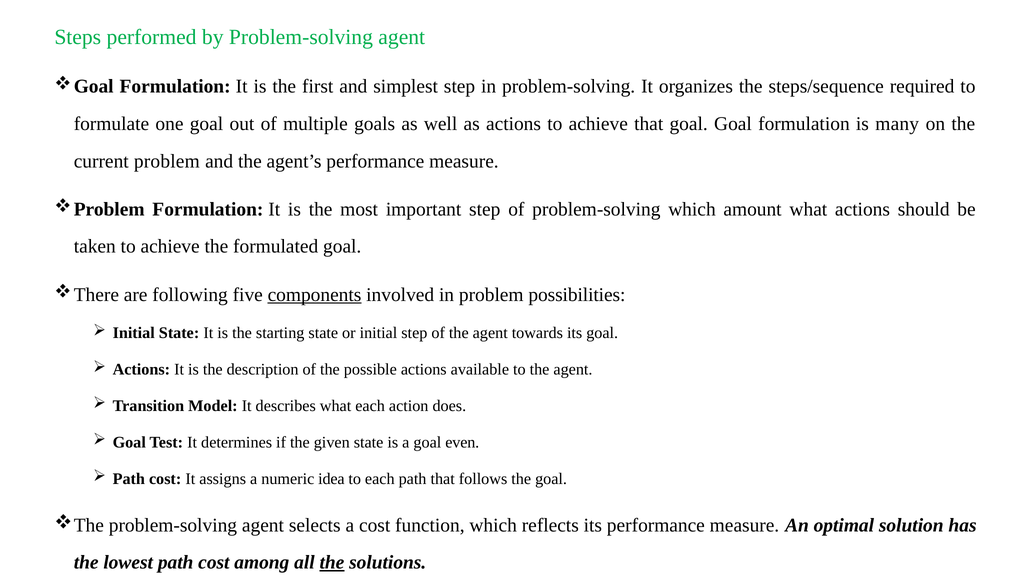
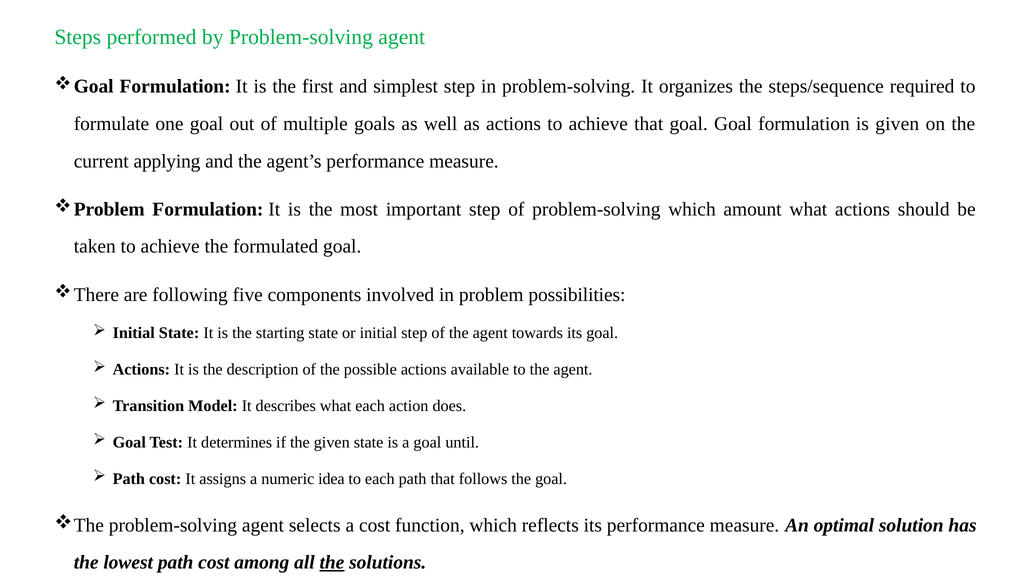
is many: many -> given (897, 124)
current problem: problem -> applying (167, 161)
components underline: present -> none (315, 295)
even: even -> until (462, 442)
